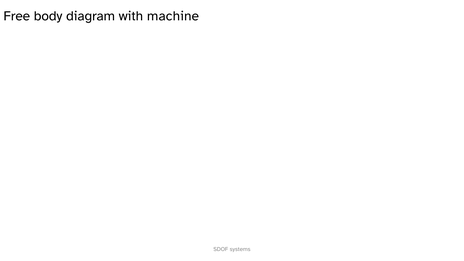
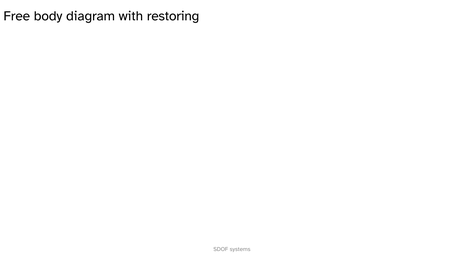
machine: machine -> restoring (173, 16)
